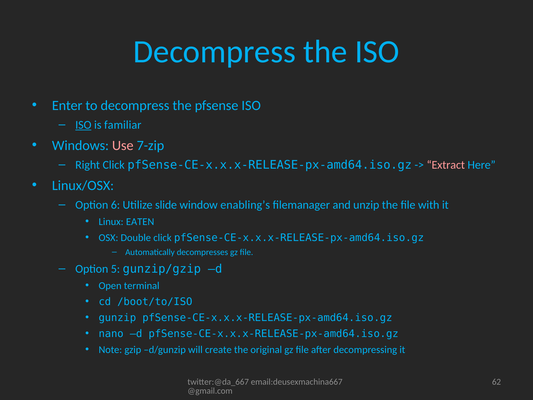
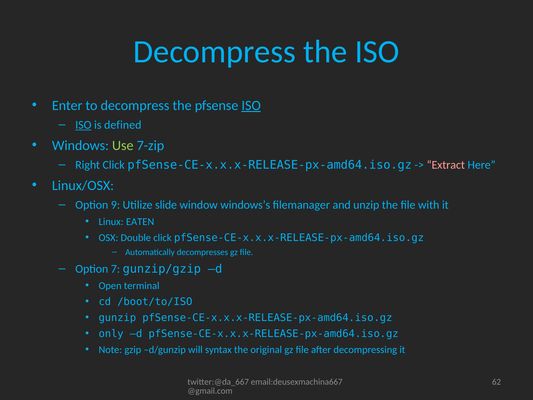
ISO underline: none -> present (251, 105)
familiar: familiar -> defined (123, 125)
Use colour: pink -> light green (123, 145)
6: 6 -> 9 (115, 205)
enabling’s: enabling’s -> windows’s (245, 205)
5: 5 -> 7 (115, 269)
nano: nano -> only (111, 334)
create: create -> syntax (218, 350)
